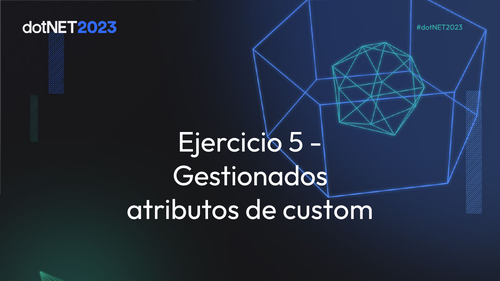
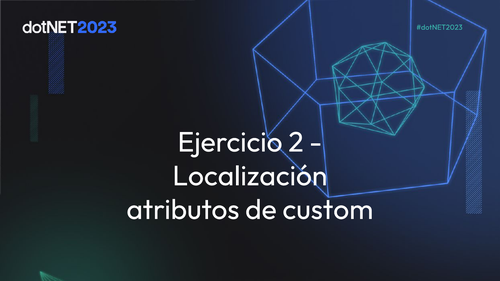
5: 5 -> 2 (296, 142)
Gestionados: Gestionados -> Localización (250, 176)
